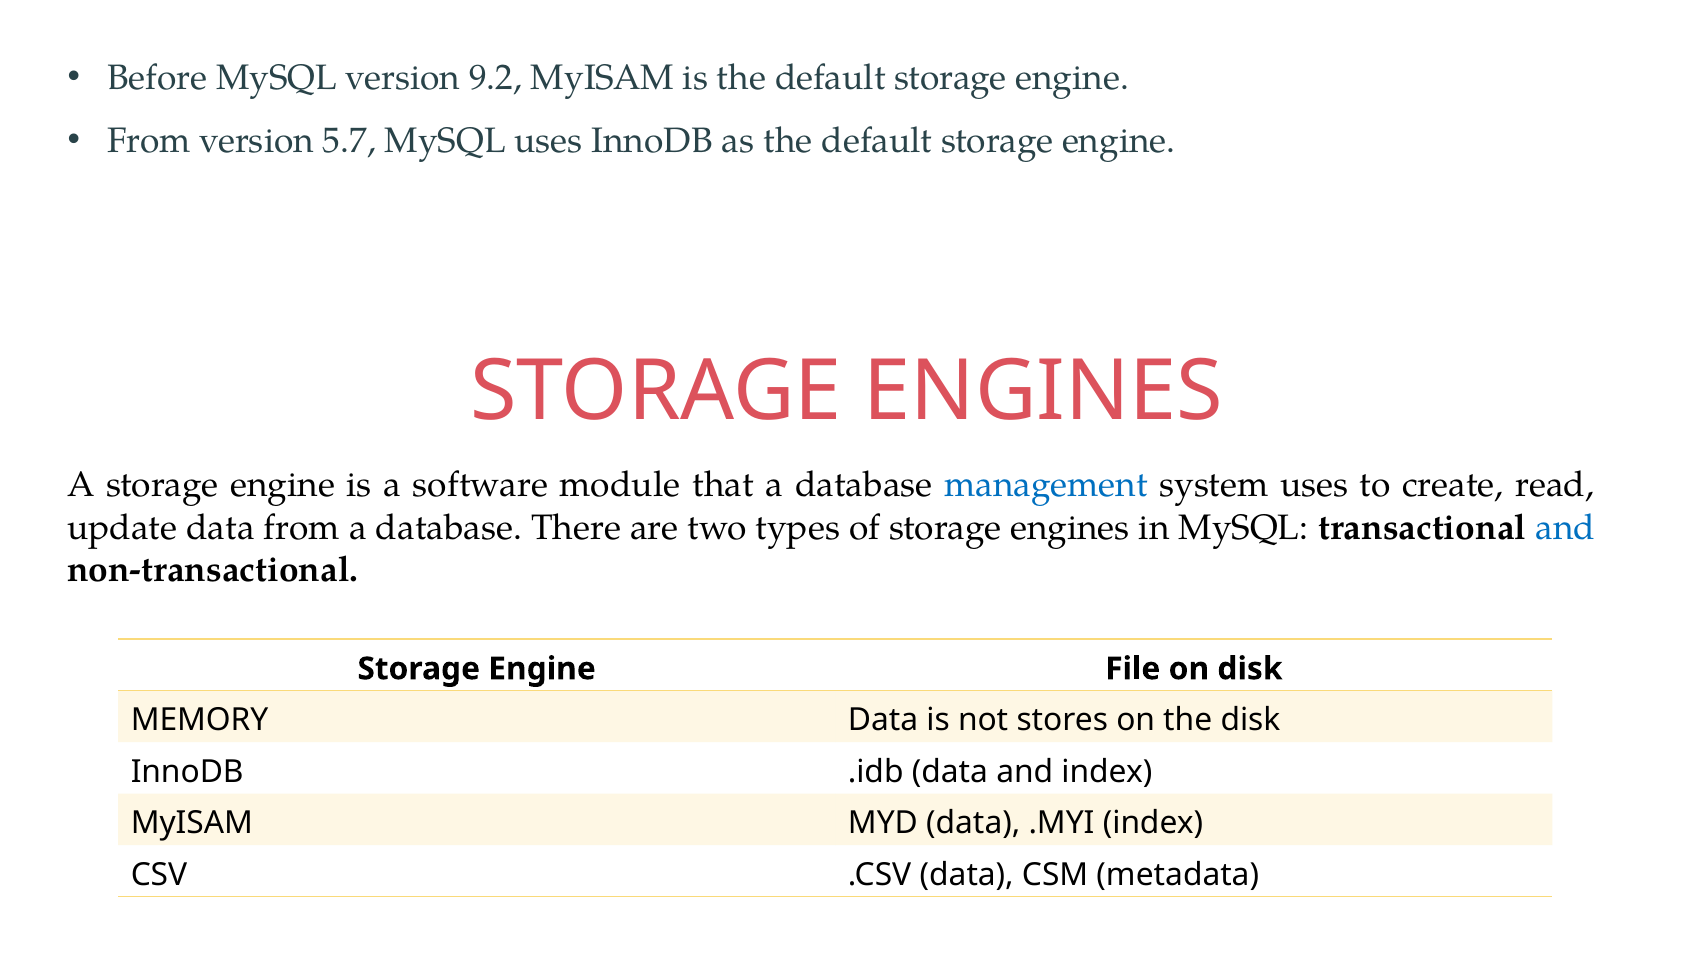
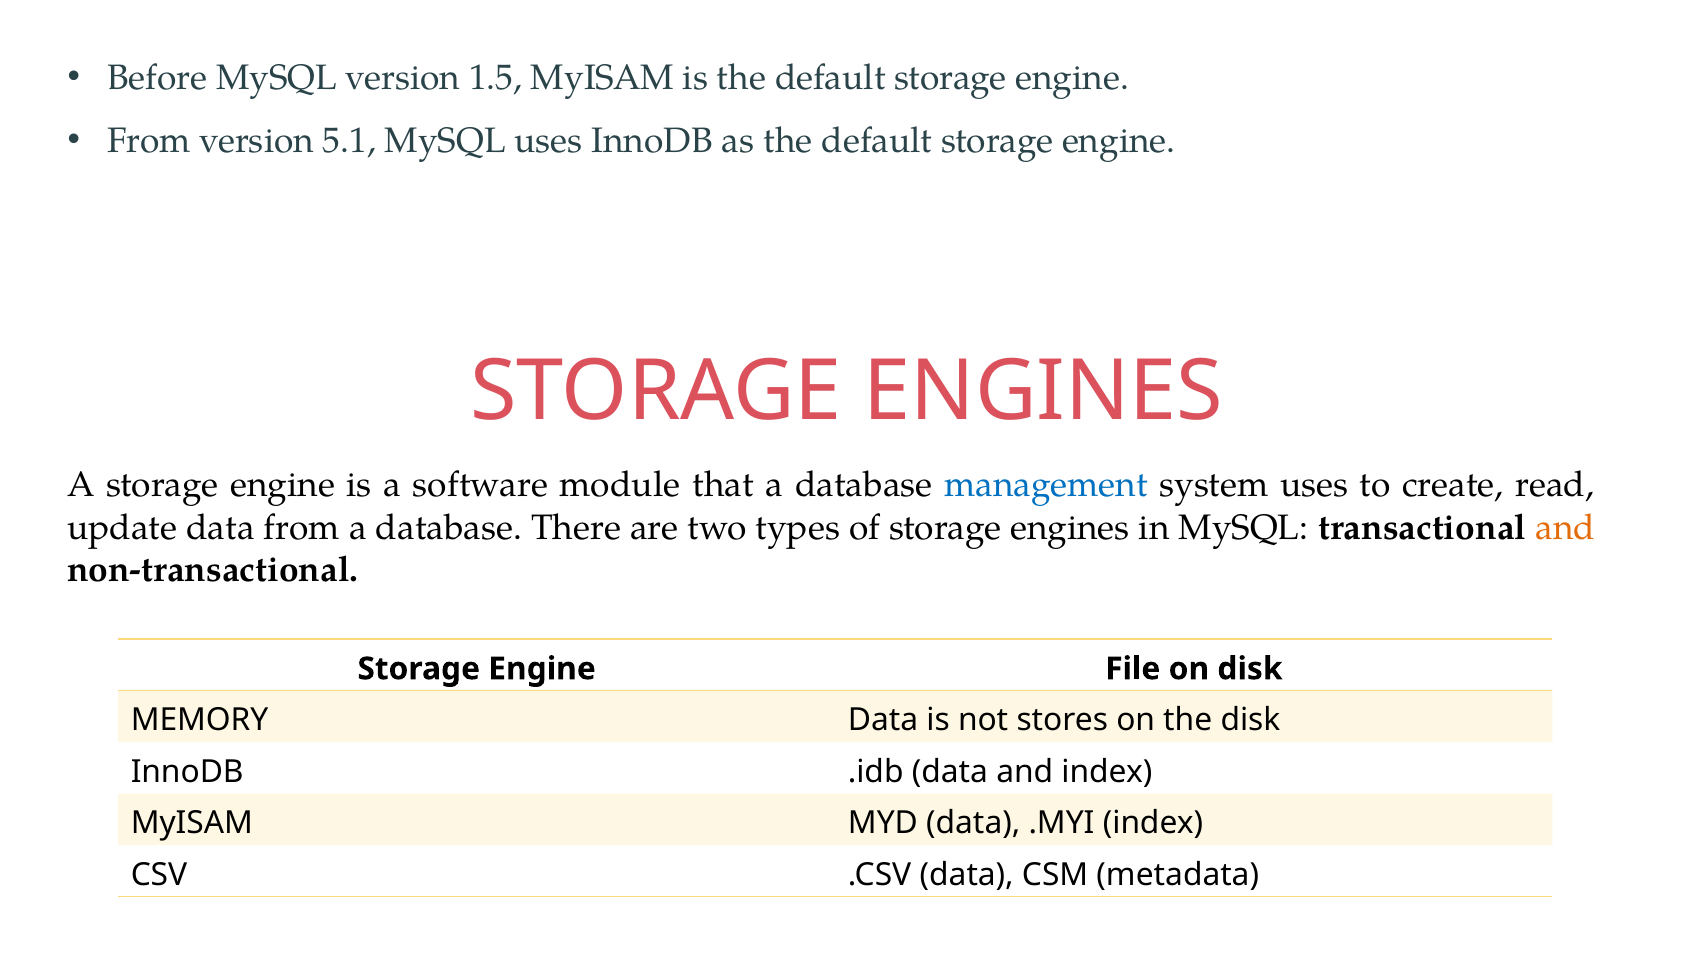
9.2: 9.2 -> 1.5 (496, 77)
5.7: 5.7 -> 5.1 (349, 141)
and colour: blue -> orange (1565, 528)
